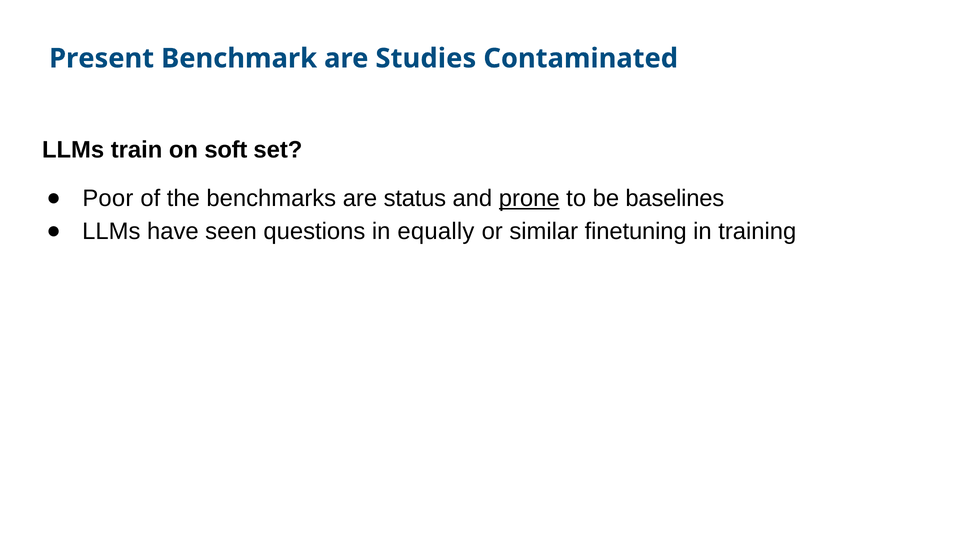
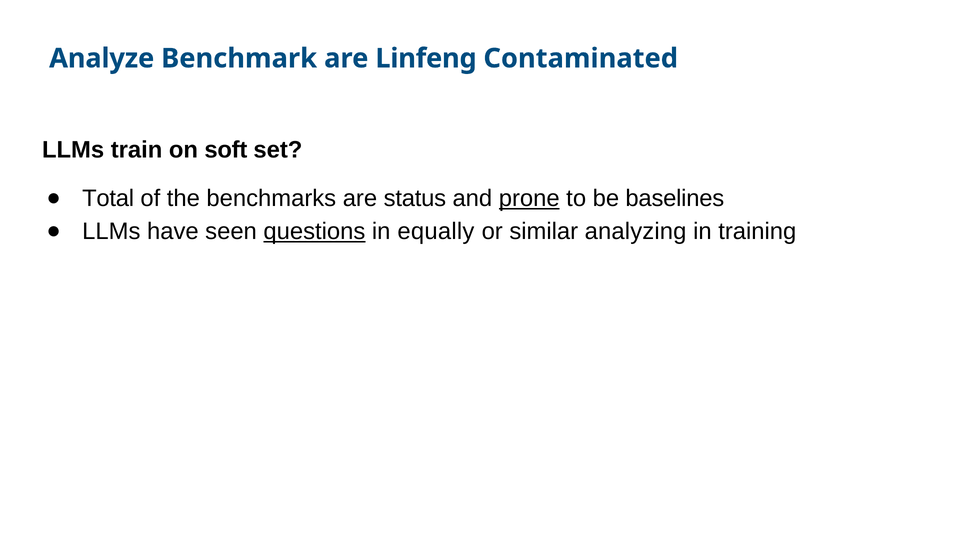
Present: Present -> Analyze (102, 58)
Studies: Studies -> Linfeng (426, 58)
Poor: Poor -> Total (108, 199)
questions underline: none -> present (314, 231)
finetuning: finetuning -> analyzing (636, 231)
